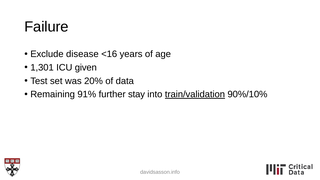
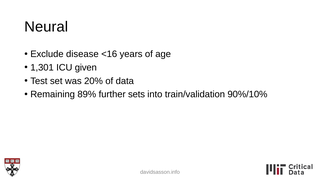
Failure: Failure -> Neural (46, 27)
91%: 91% -> 89% (87, 94)
stay: stay -> sets (137, 94)
train/validation underline: present -> none (195, 94)
